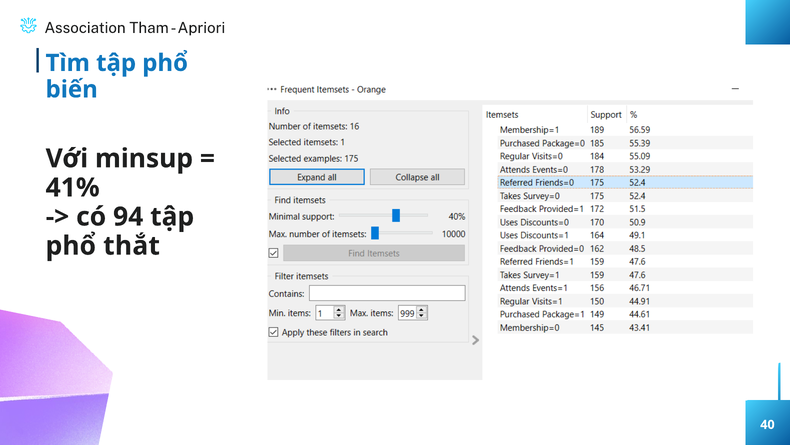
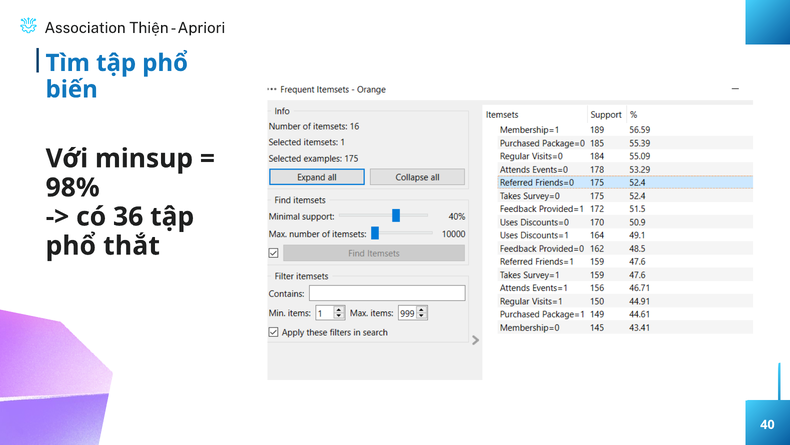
Tham: Tham -> Thiện (149, 28)
41%: 41% -> 98% (73, 187)
94: 94 -> 36 (128, 216)
